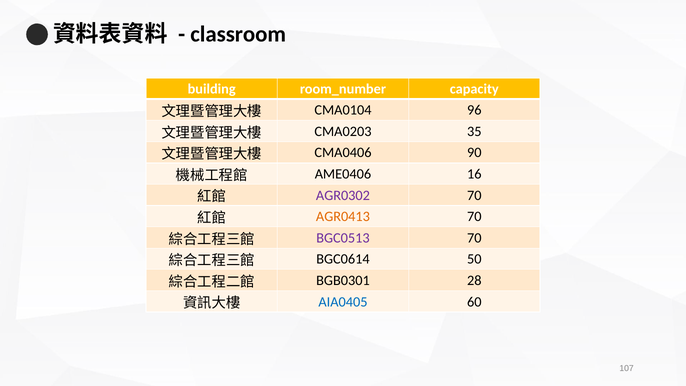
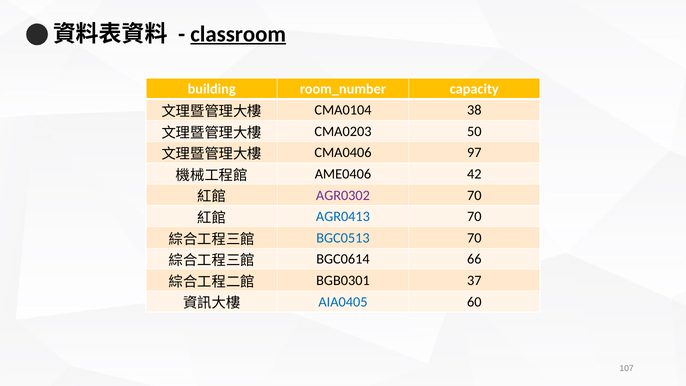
classroom underline: none -> present (238, 34)
96: 96 -> 38 (474, 110)
35: 35 -> 50 (474, 131)
90: 90 -> 97 (474, 153)
16: 16 -> 42 (474, 174)
AGR0413 colour: orange -> blue (343, 217)
BGC0513 colour: purple -> blue (343, 238)
50: 50 -> 66 (474, 259)
28: 28 -> 37 (474, 280)
